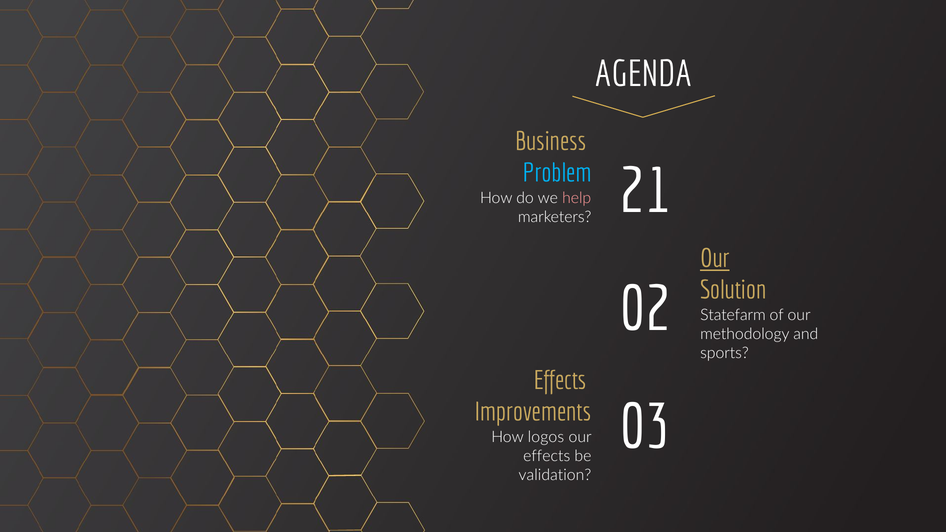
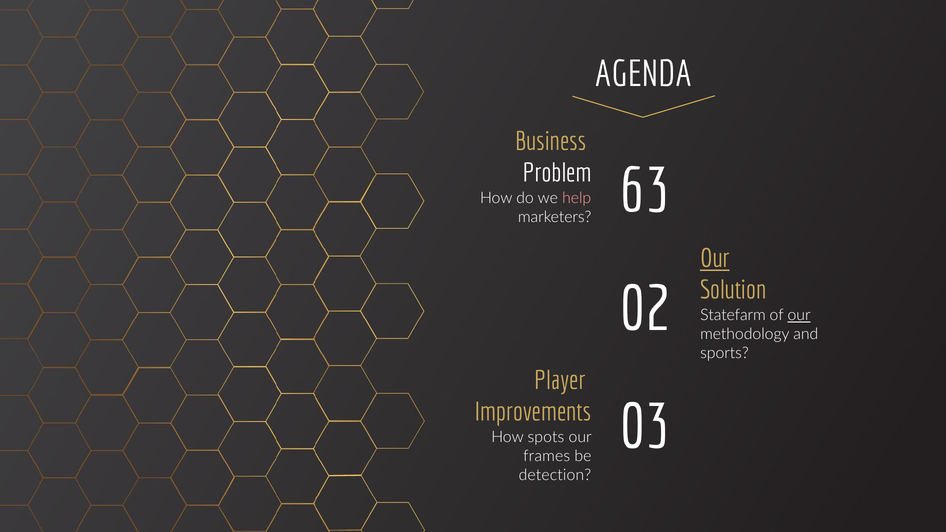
Problem colour: light blue -> white (557, 173)
21: 21 -> 63 (646, 191)
our underline: none -> present (799, 315)
Effects: Effects -> Player (560, 381)
logos: logos -> spots (546, 437)
effects: effects -> frames (547, 456)
validation: validation -> detection (555, 475)
